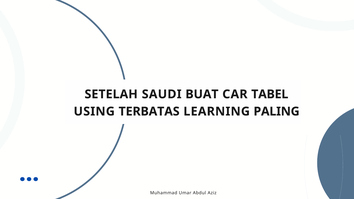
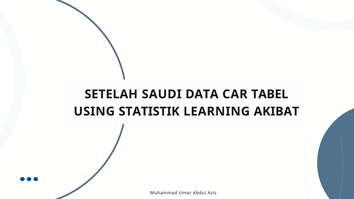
BUAT: BUAT -> DATA (202, 94)
TERBATAS: TERBATAS -> STATISTIK (149, 111)
PALING: PALING -> AKIBAT (276, 111)
